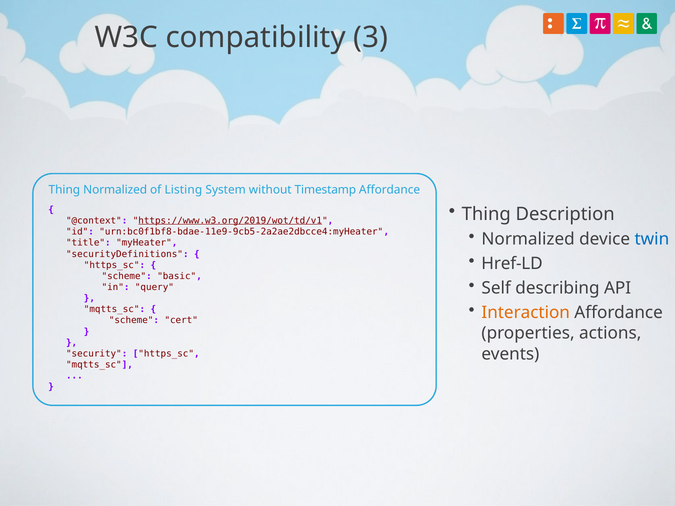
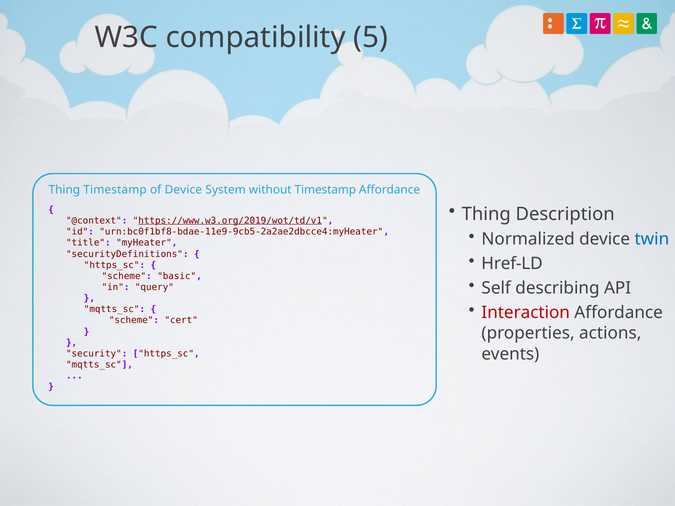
3: 3 -> 5 (371, 37)
Thing Normalized: Normalized -> Timestamp (115, 190)
of Listing: Listing -> Device (183, 190)
Interaction colour: orange -> red (526, 313)
